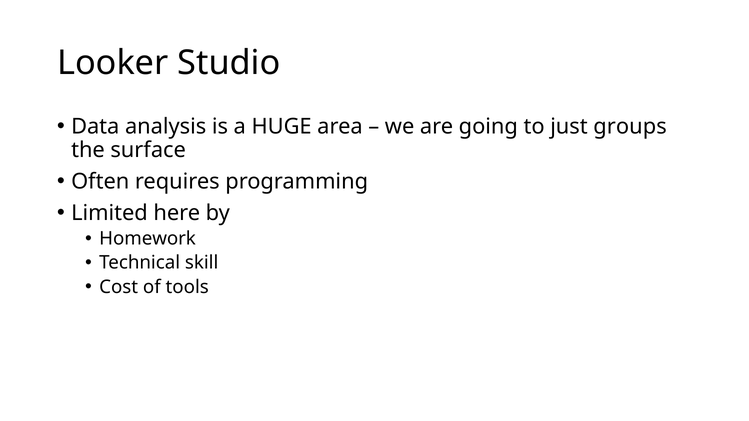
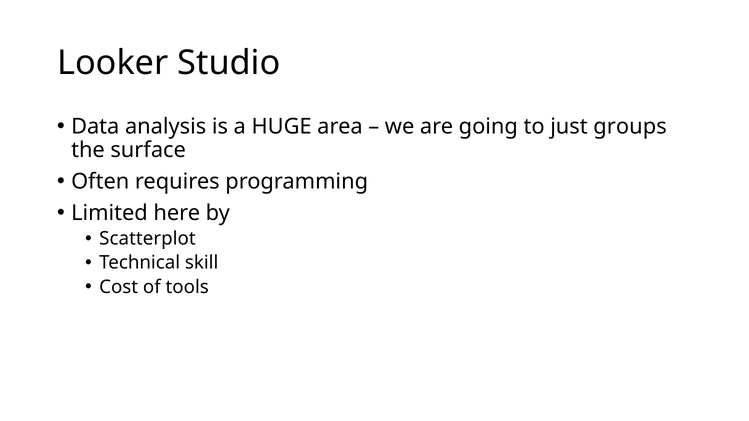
Homework: Homework -> Scatterplot (147, 239)
